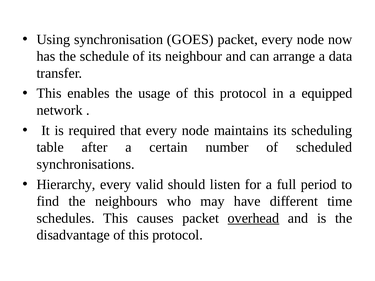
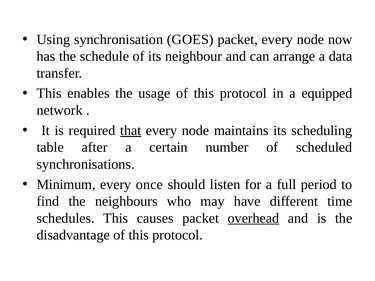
that underline: none -> present (131, 131)
Hierarchy: Hierarchy -> Minimum (66, 185)
valid: valid -> once (149, 185)
